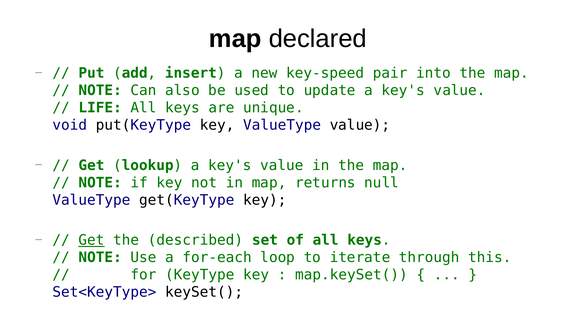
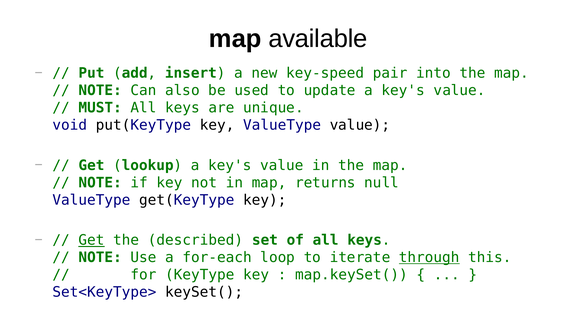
declared: declared -> available (318, 39)
LIFE: LIFE -> MUST (100, 108)
through underline: none -> present (429, 258)
